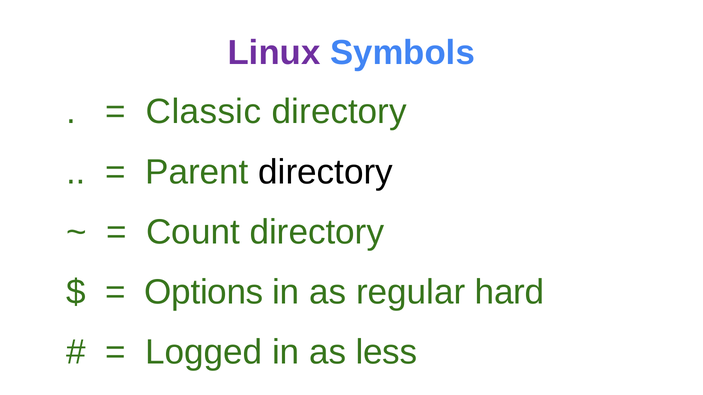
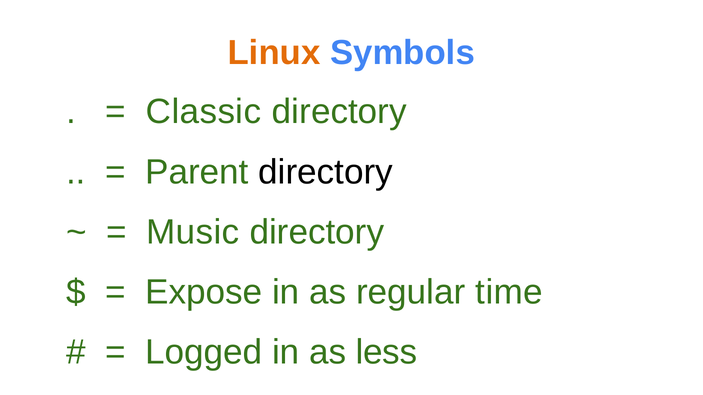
Linux colour: purple -> orange (274, 53)
Count: Count -> Music (193, 232)
Options: Options -> Expose (204, 293)
hard: hard -> time (509, 293)
